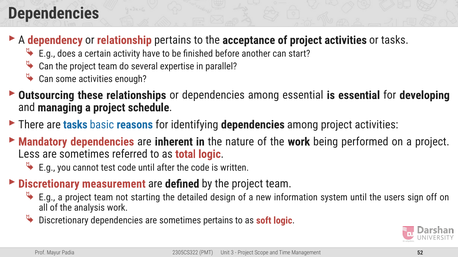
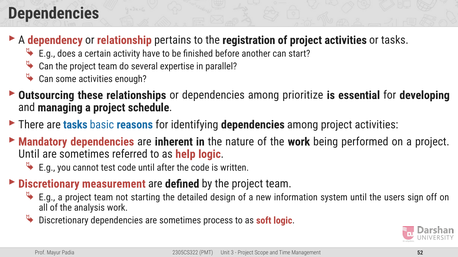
acceptance: acceptance -> registration (249, 40)
among essential: essential -> prioritize (303, 95)
Less: Less -> Until (29, 154)
total: total -> help (185, 154)
sometimes pertains: pertains -> process (218, 221)
